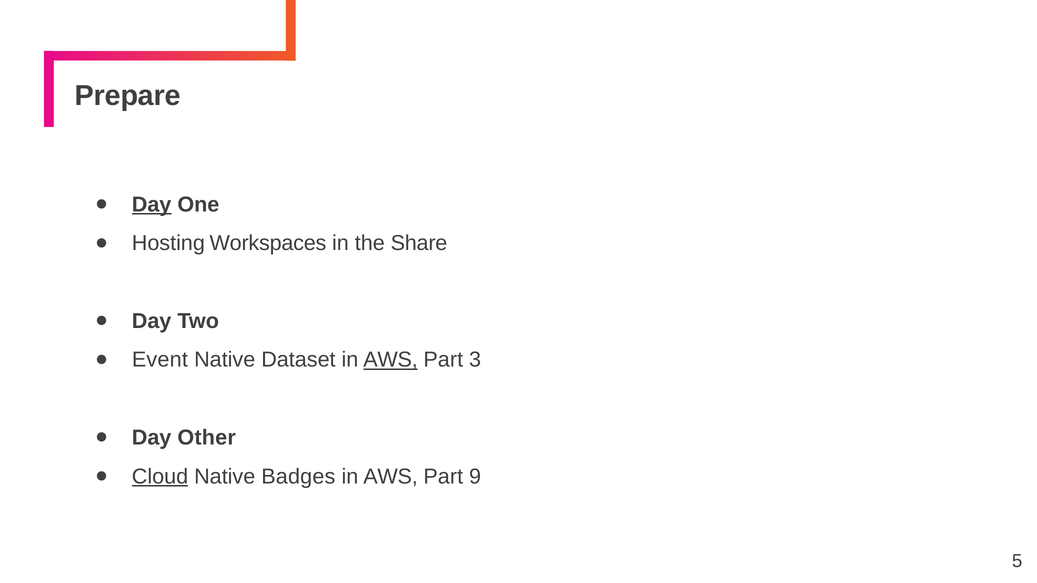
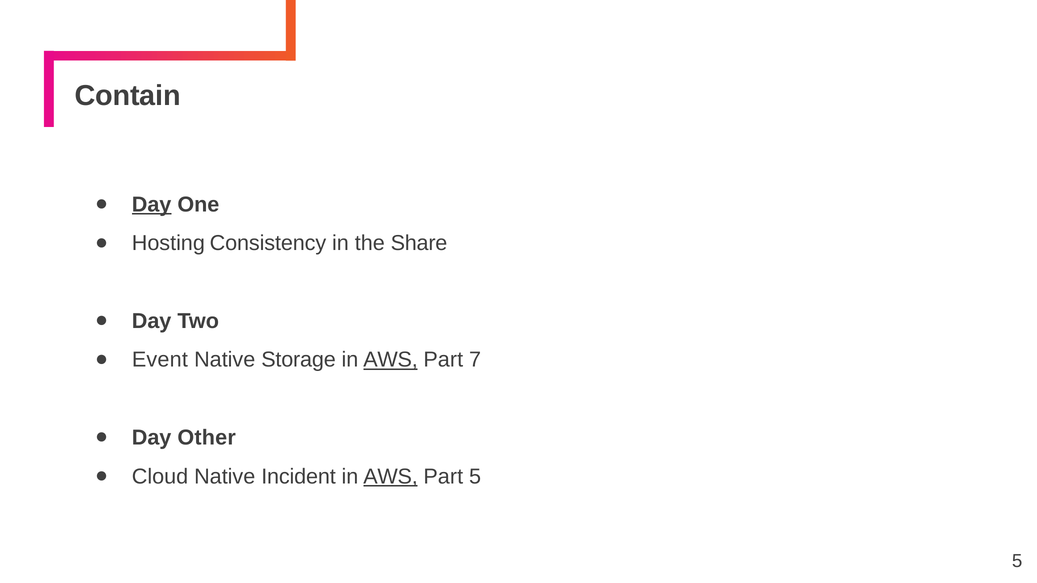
Prepare: Prepare -> Contain (128, 96)
Workspaces: Workspaces -> Consistency (268, 243)
Dataset: Dataset -> Storage (299, 360)
3: 3 -> 7 (475, 360)
Cloud underline: present -> none (160, 477)
Badges: Badges -> Incident (299, 477)
AWS underline: none -> present (391, 477)
Part 9: 9 -> 5 (475, 477)
